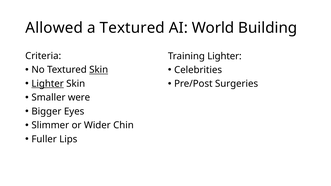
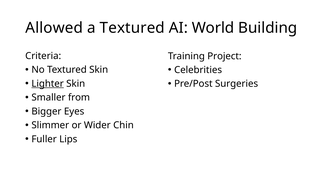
Training Lighter: Lighter -> Project (224, 56)
Skin underline: present -> none (99, 70)
were: were -> from (79, 98)
